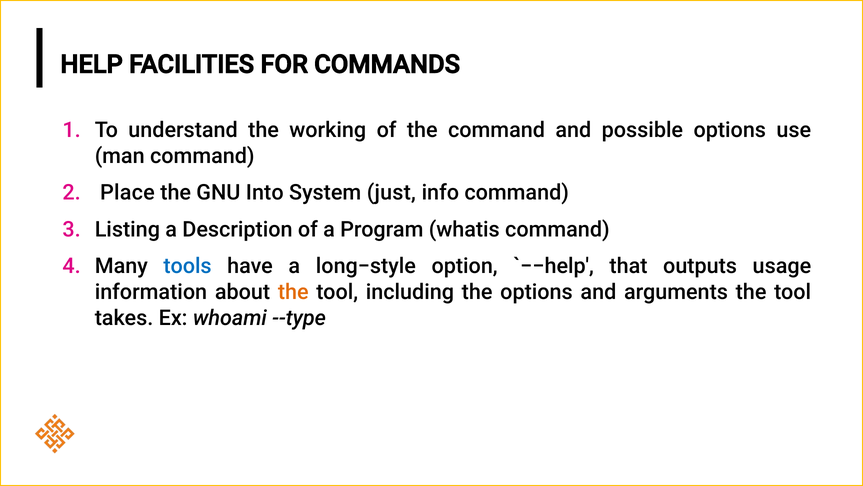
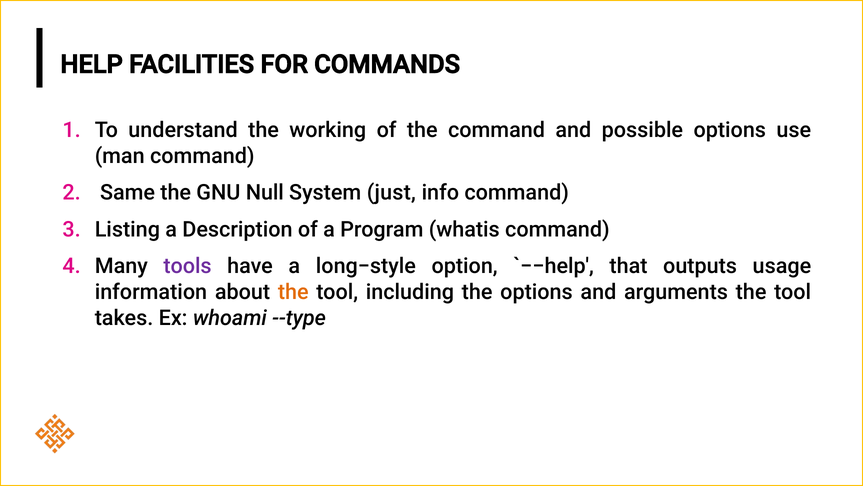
Place: Place -> Same (128, 192)
Into: Into -> Null (265, 192)
tools colour: blue -> purple (188, 266)
